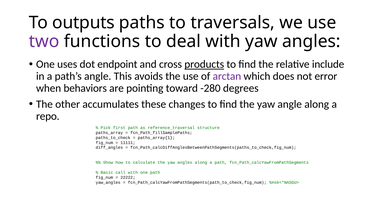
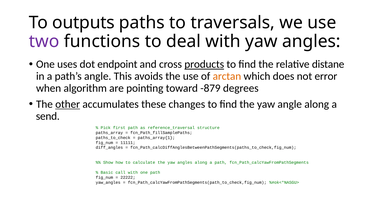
include: include -> distane (328, 64)
arctan colour: purple -> orange (227, 76)
behaviors: behaviors -> algorithm (85, 88)
-280: -280 -> -879 (210, 88)
other underline: none -> present (68, 104)
repo: repo -> send (48, 116)
